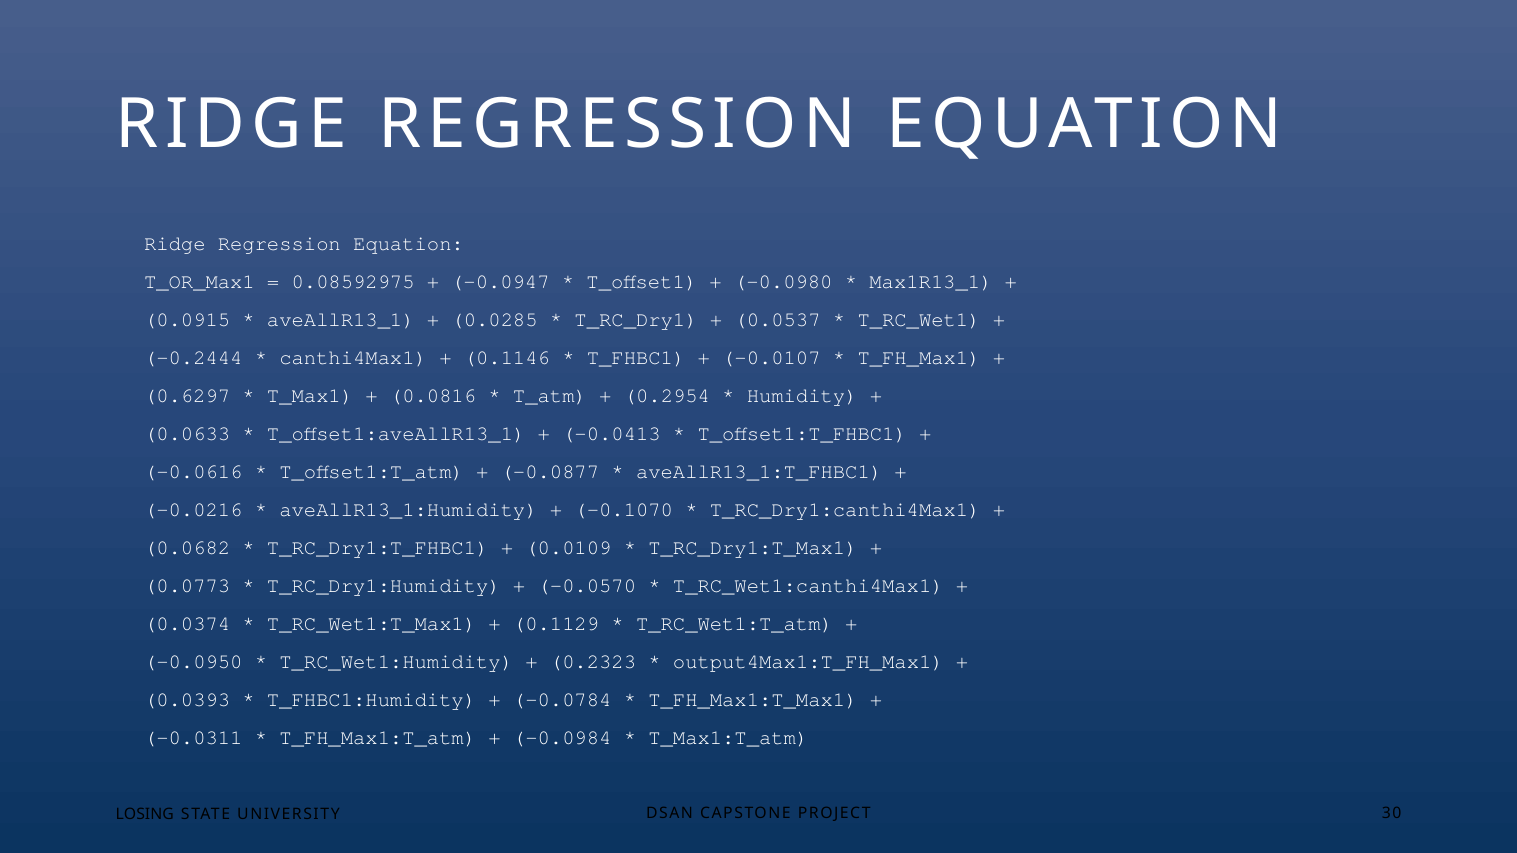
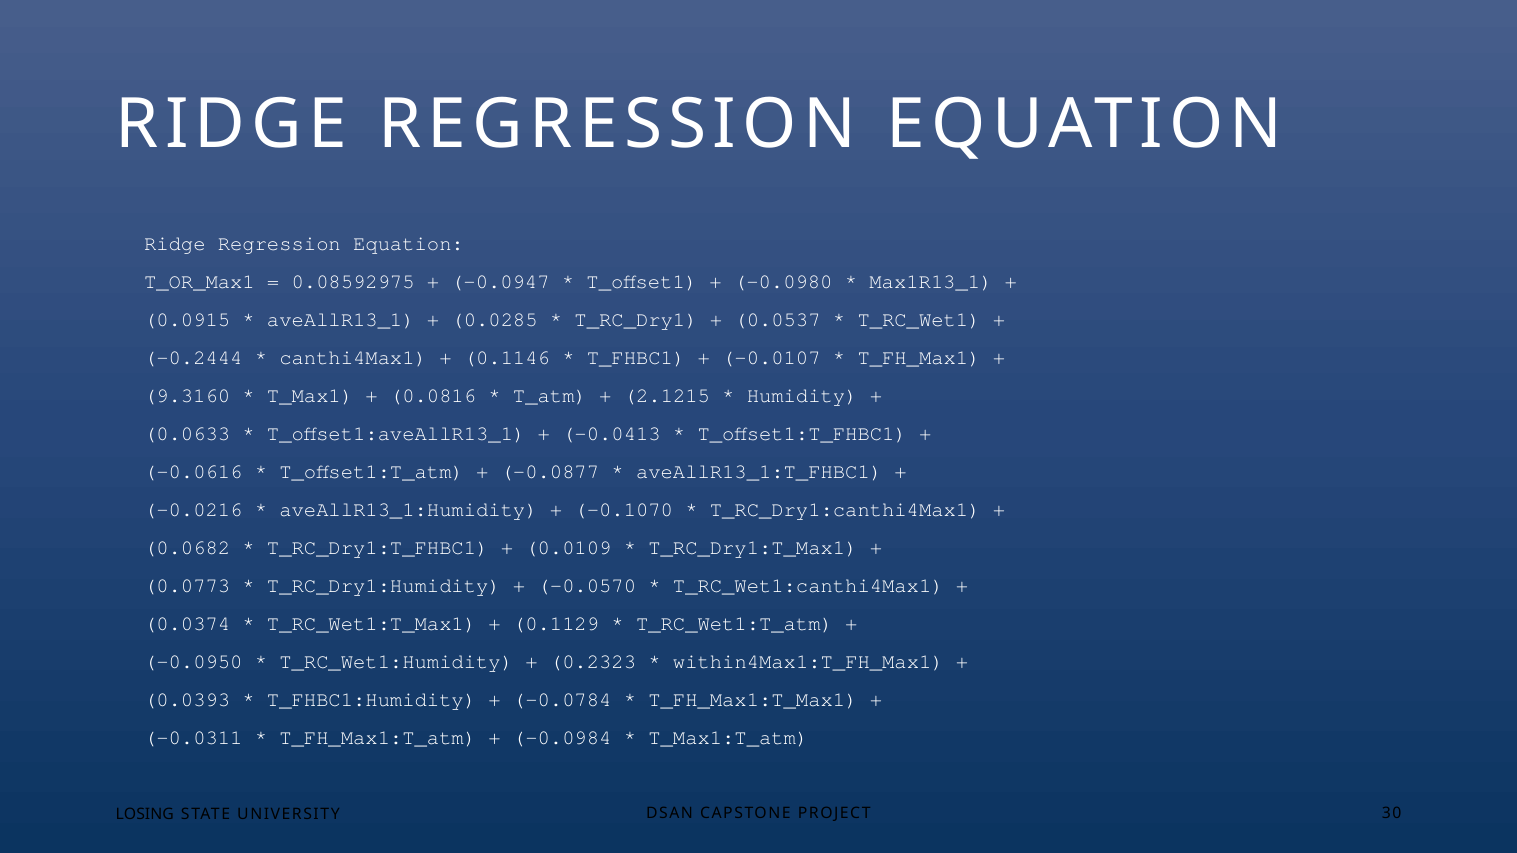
0.6297: 0.6297 -> 9.3160 (187, 396)
0.2954: 0.2954 -> 2.1215 (667, 396)
output4Max1:T_FH_Max1: output4Max1:T_FH_Max1 -> within4Max1:T_FH_Max1 (808, 662)
